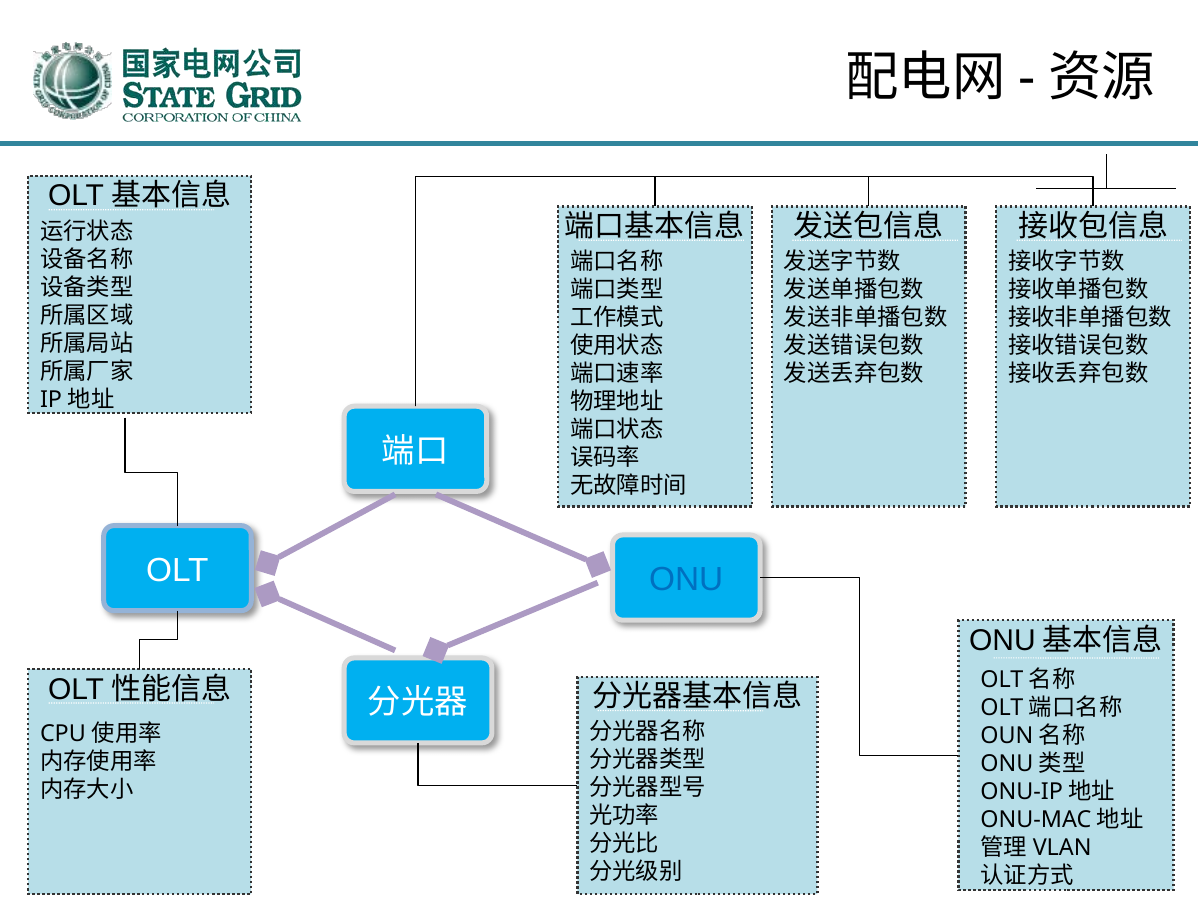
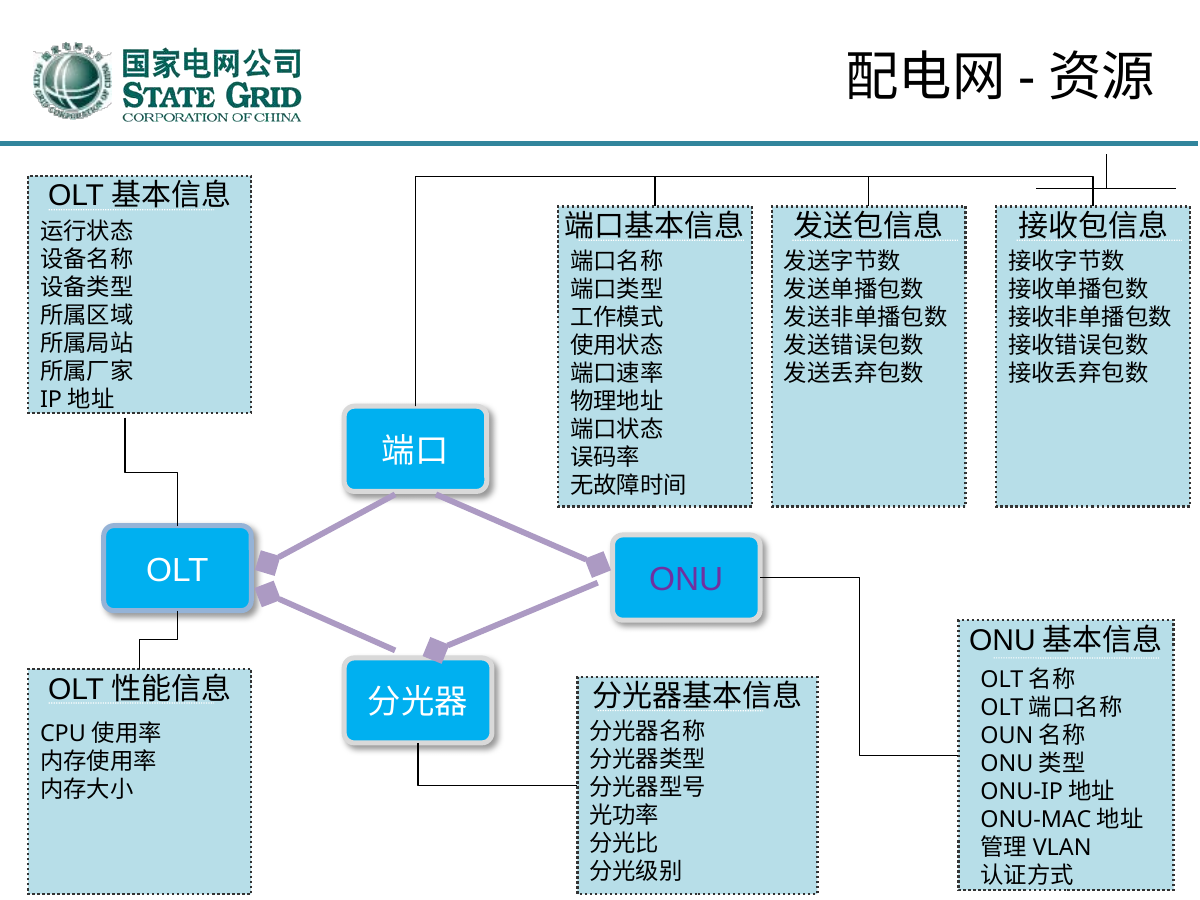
ONU colour: blue -> purple (686, 580)
